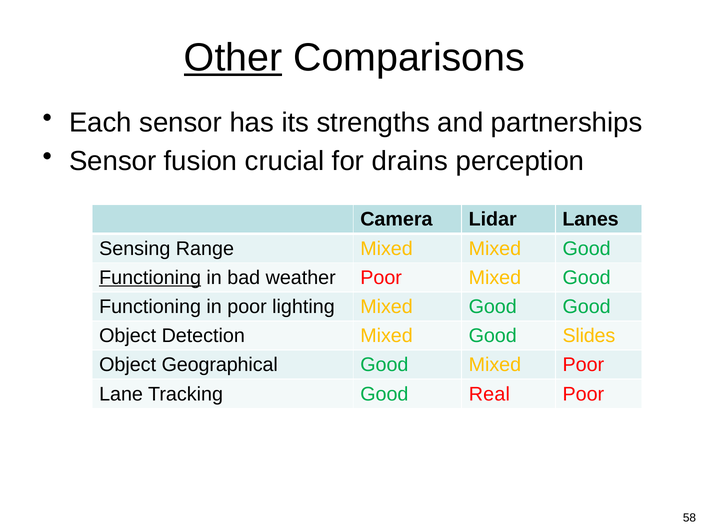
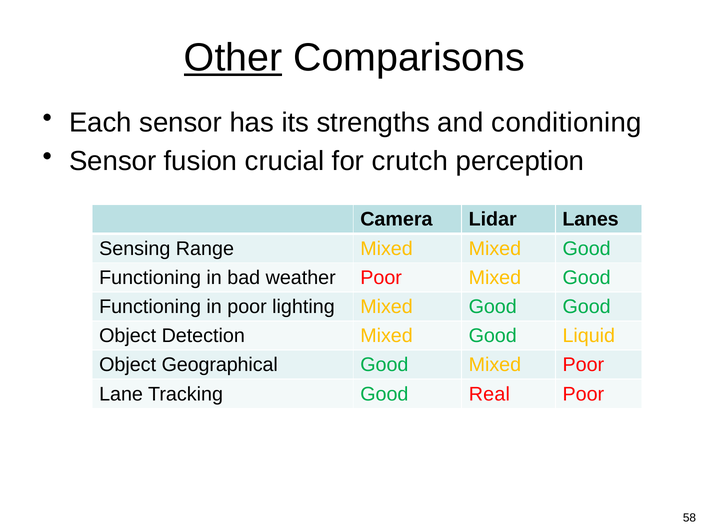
partnerships: partnerships -> conditioning (567, 122)
drains: drains -> crutch (410, 161)
Functioning underline: present -> none (150, 278)
Slides: Slides -> Liquid (589, 336)
